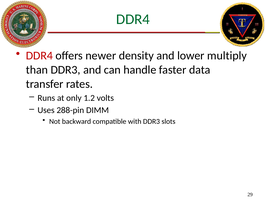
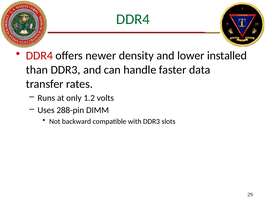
multiply: multiply -> installed (227, 56)
